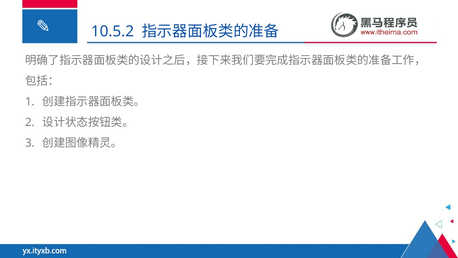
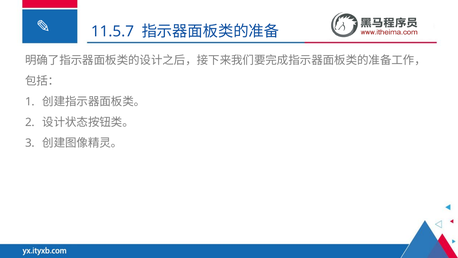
10.5.2: 10.5.2 -> 11.5.7 (112, 31)
